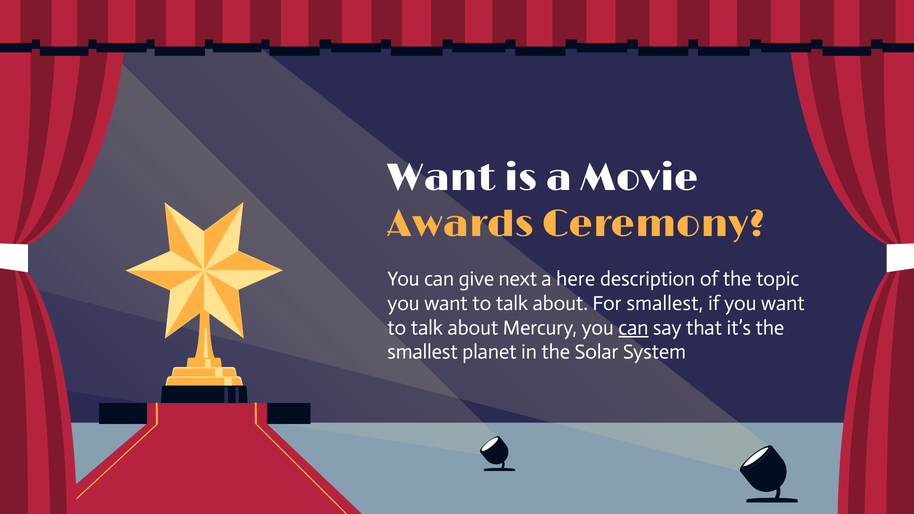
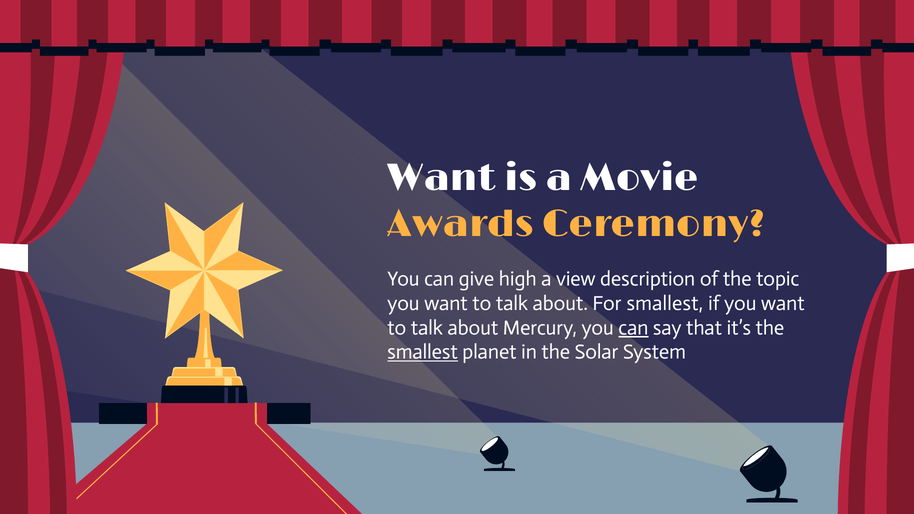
next: next -> high (518, 279)
here: here -> view (576, 279)
smallest underline: none -> present (423, 352)
